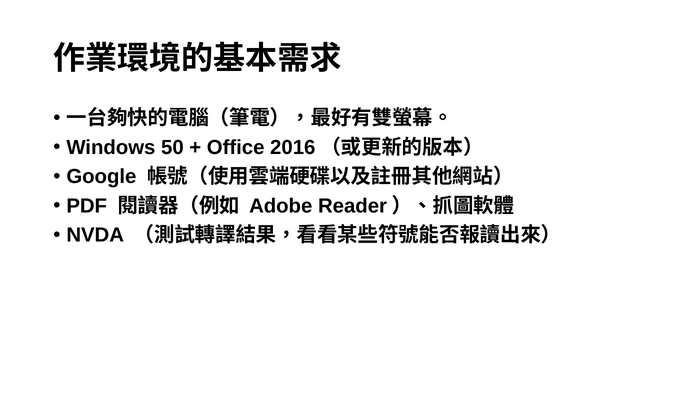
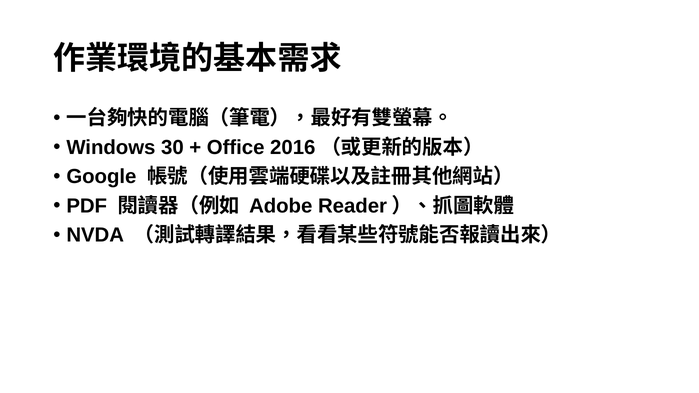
50: 50 -> 30 (172, 147)
